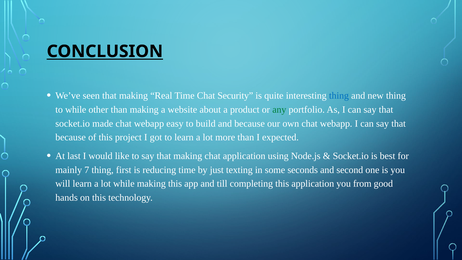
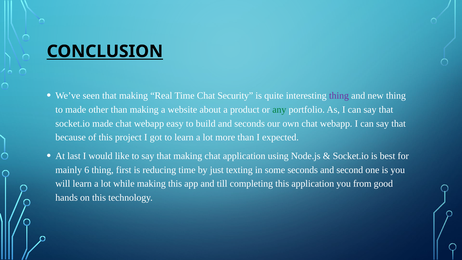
thing colour: blue -> purple (339, 96)
to while: while -> made (76, 110)
and because: because -> seconds (250, 123)
7: 7 -> 6 (87, 170)
